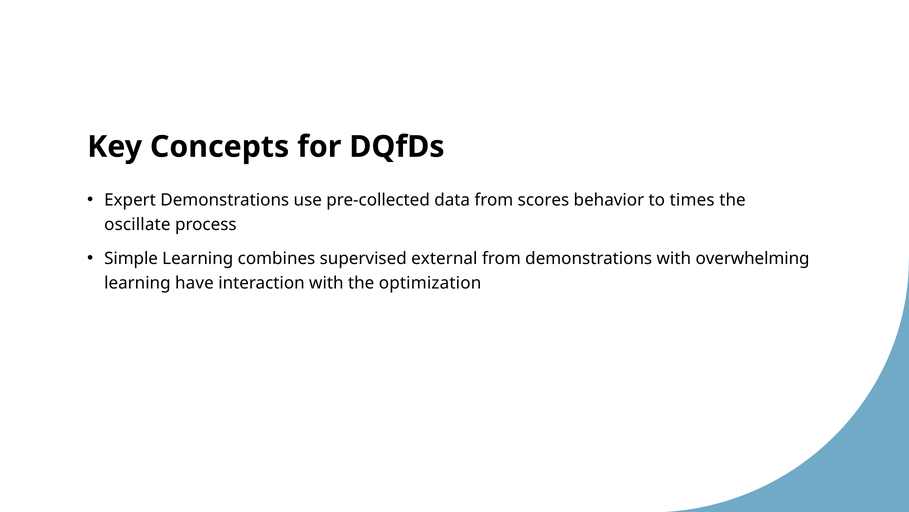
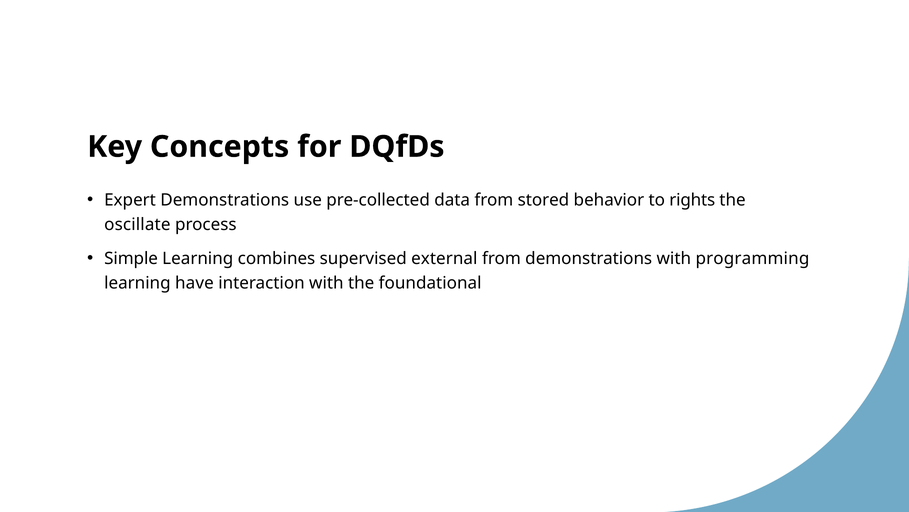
scores: scores -> stored (543, 200)
times: times -> rights (692, 200)
overwhelming: overwhelming -> programming (752, 258)
optimization: optimization -> foundational (430, 283)
